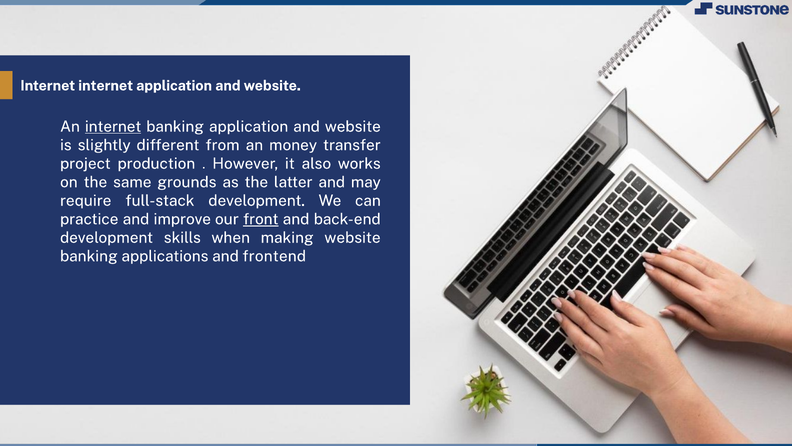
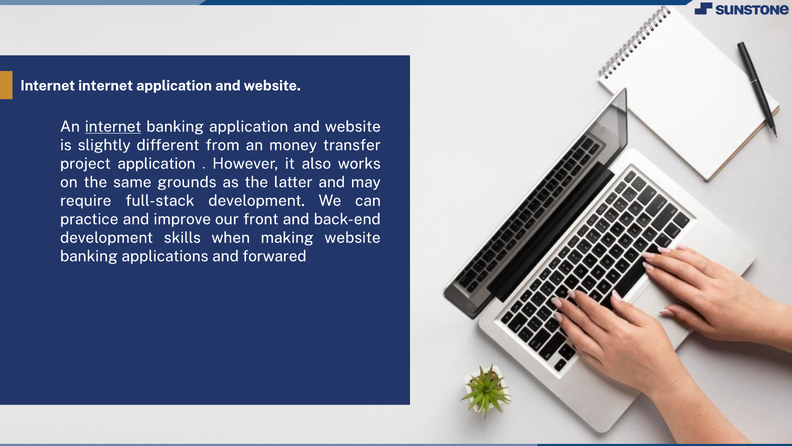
project production: production -> application (156, 163)
front underline: present -> none (261, 219)
frontend: frontend -> forwared (274, 256)
